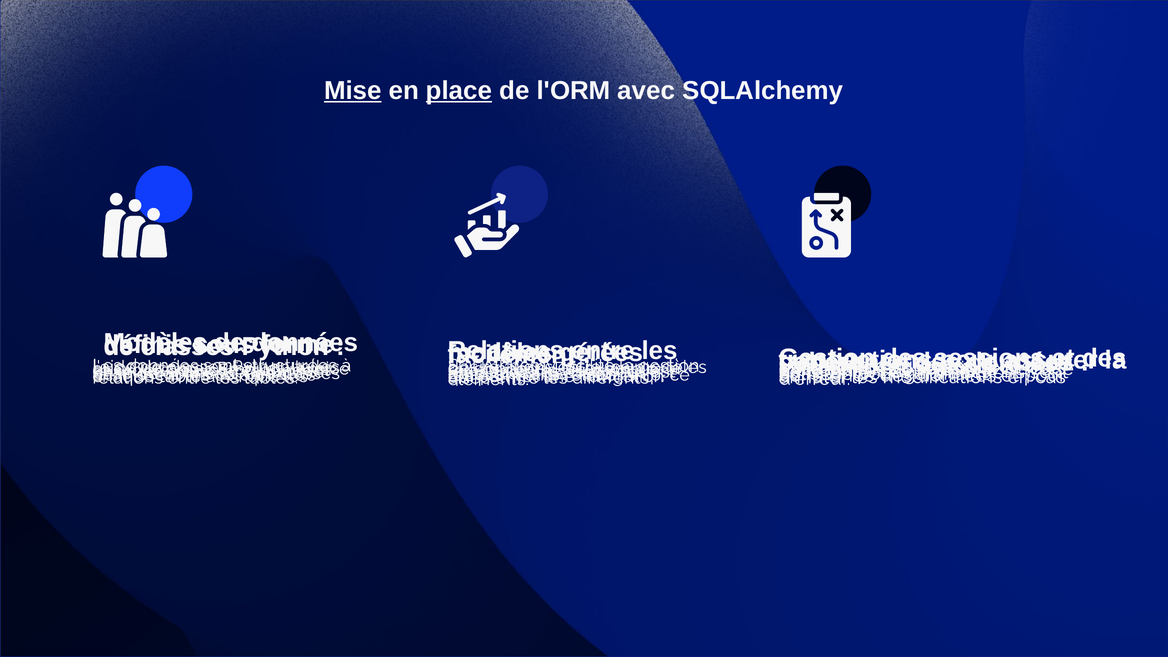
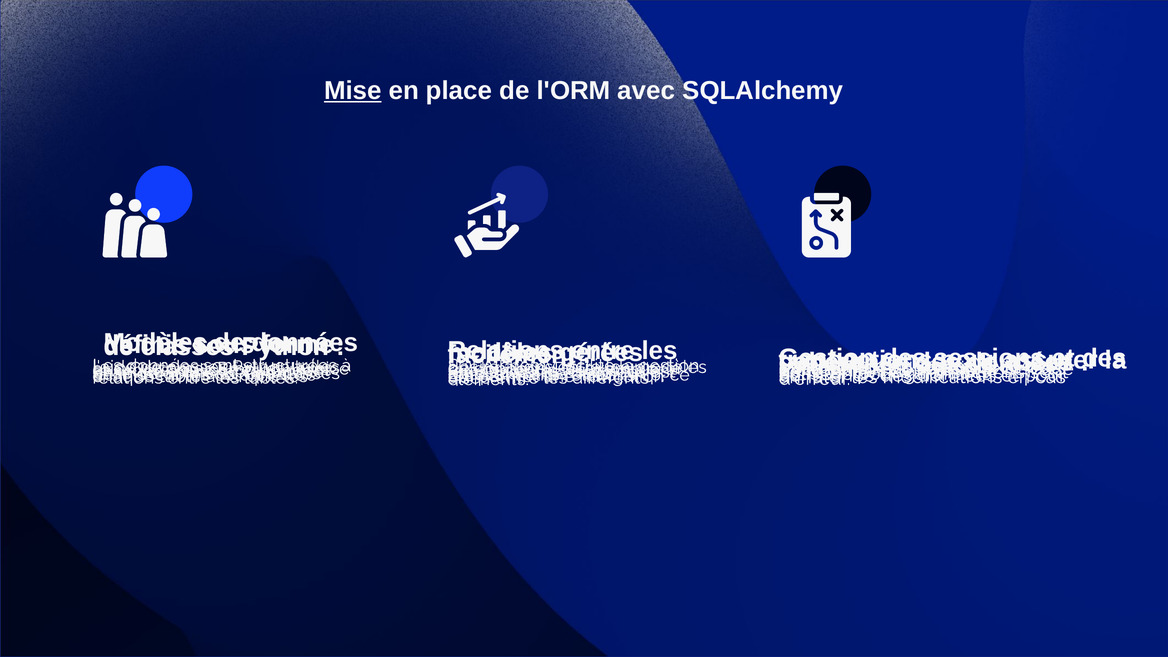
place underline: present -> none (459, 91)
